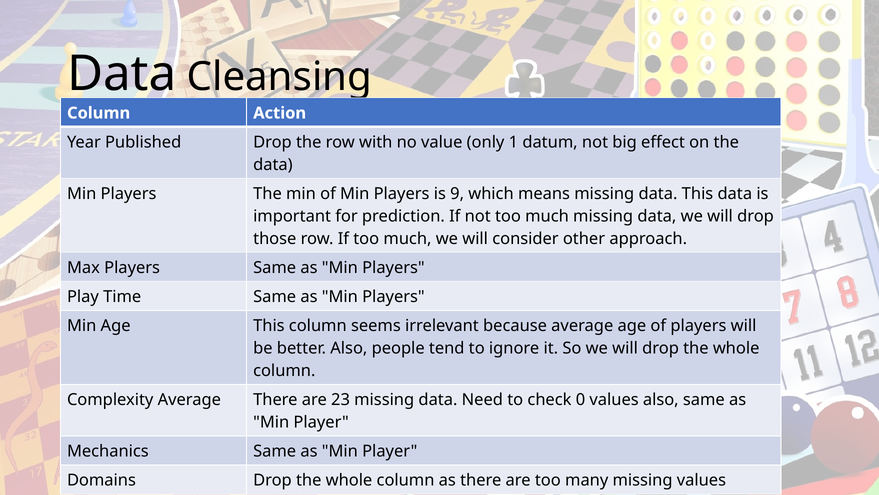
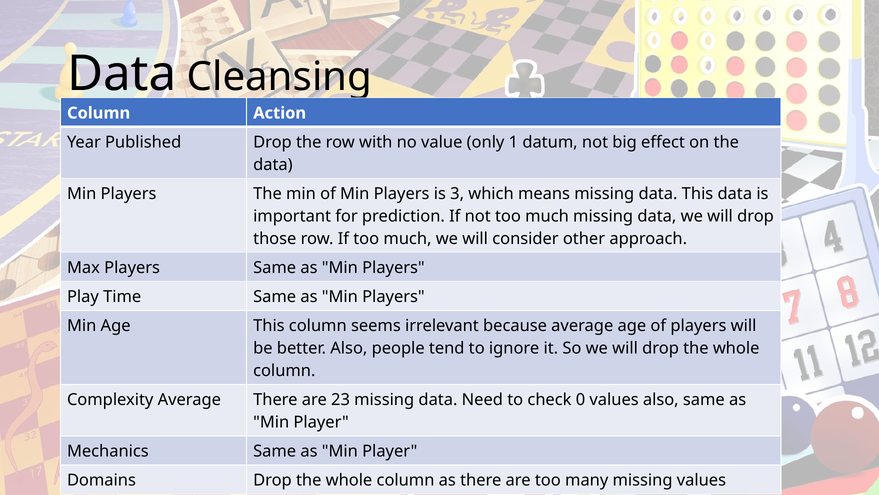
9: 9 -> 3 (457, 194)
